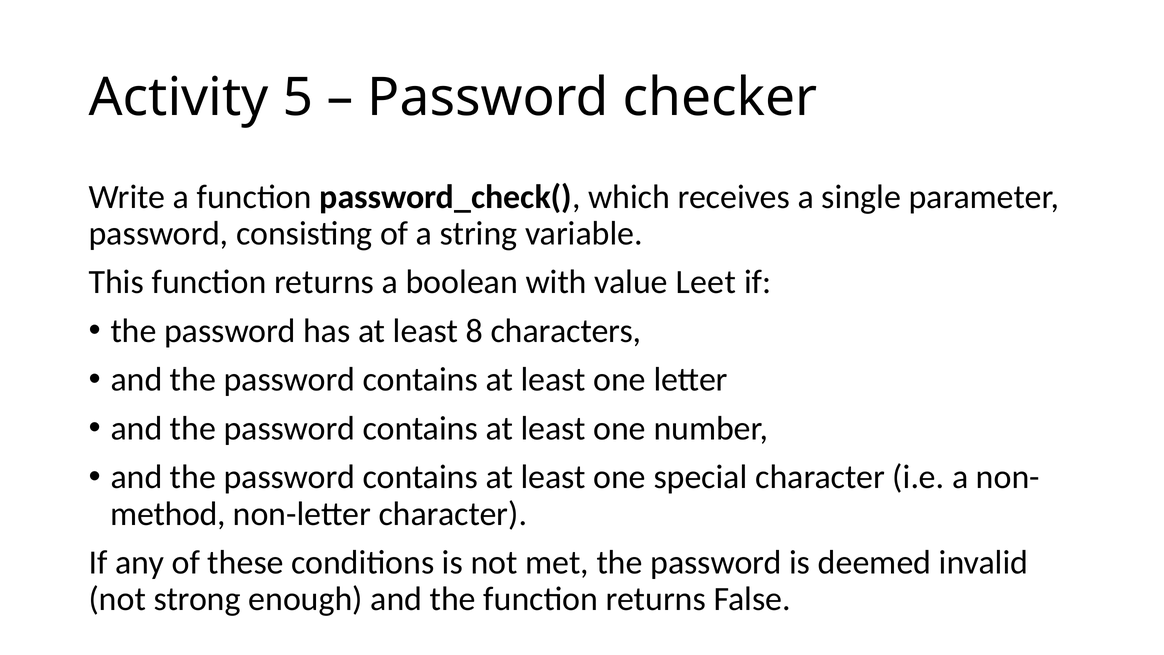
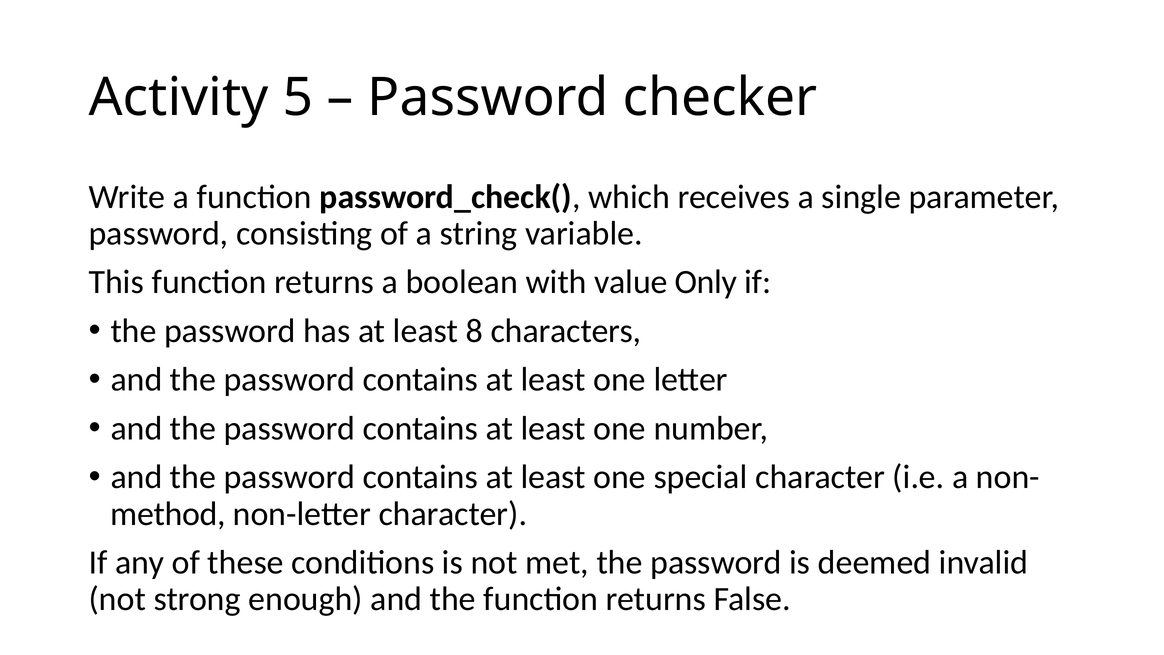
Leet: Leet -> Only (706, 282)
